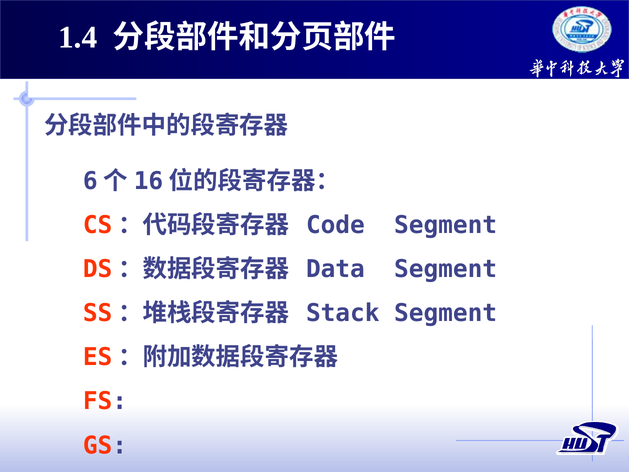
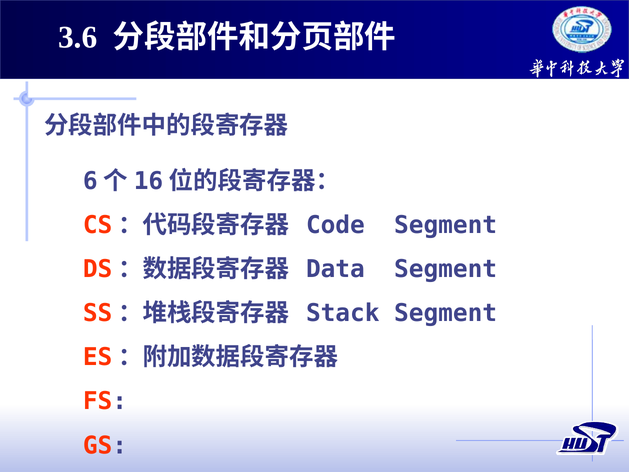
1.4: 1.4 -> 3.6 (78, 37)
